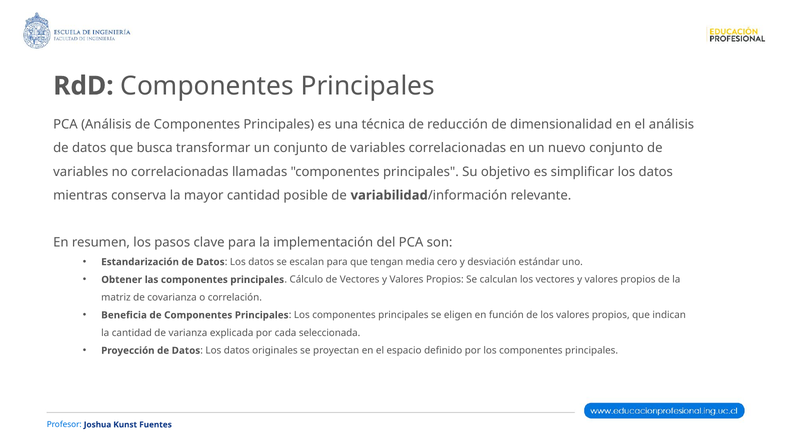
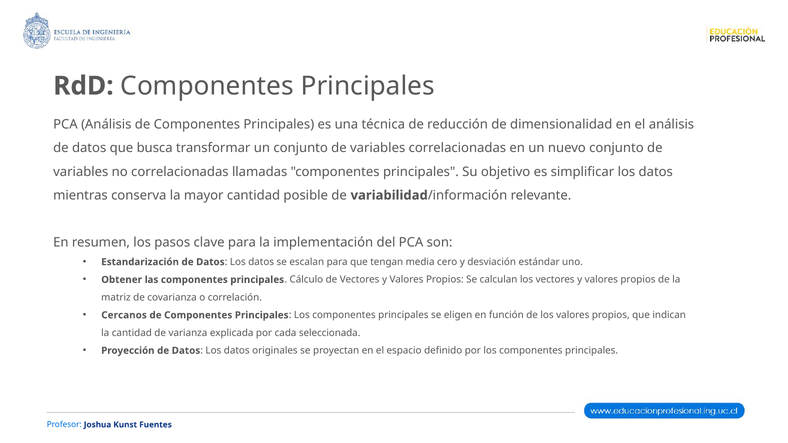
Beneficia: Beneficia -> Cercanos (124, 315)
